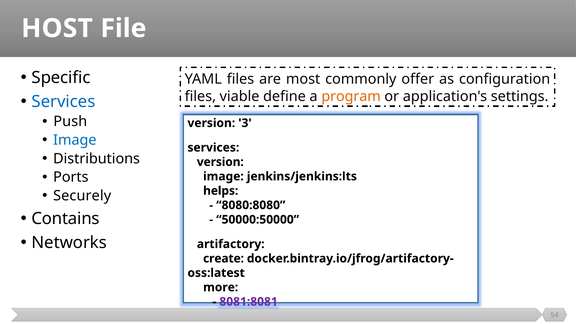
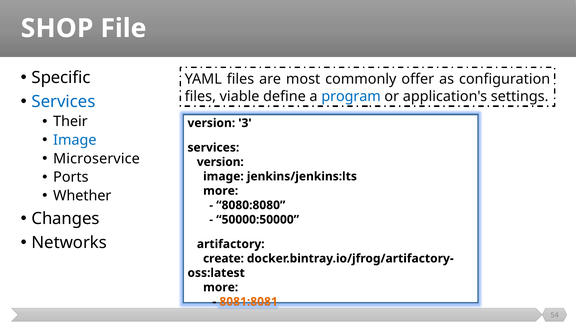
HOST: HOST -> SHOP (57, 28)
program colour: orange -> blue (351, 96)
Push: Push -> Their (70, 122)
Distributions: Distributions -> Microservice (96, 159)
Securely: Securely -> Whether (82, 196)
helps: helps -> more (221, 191)
Contains: Contains -> Changes (65, 218)
8081:8081 colour: purple -> orange (249, 302)
